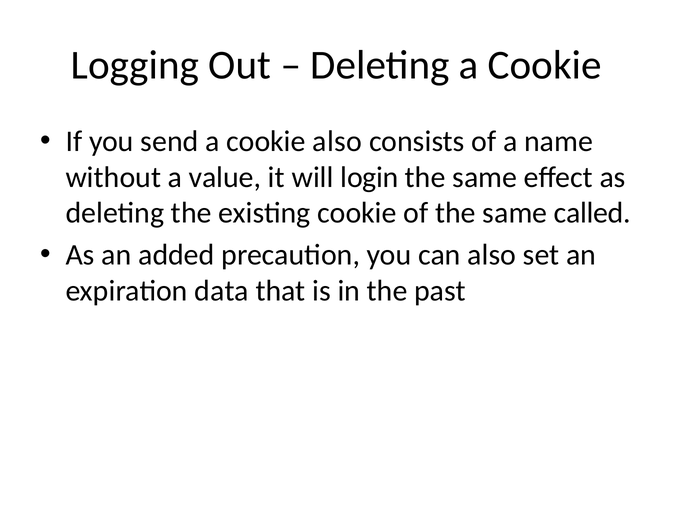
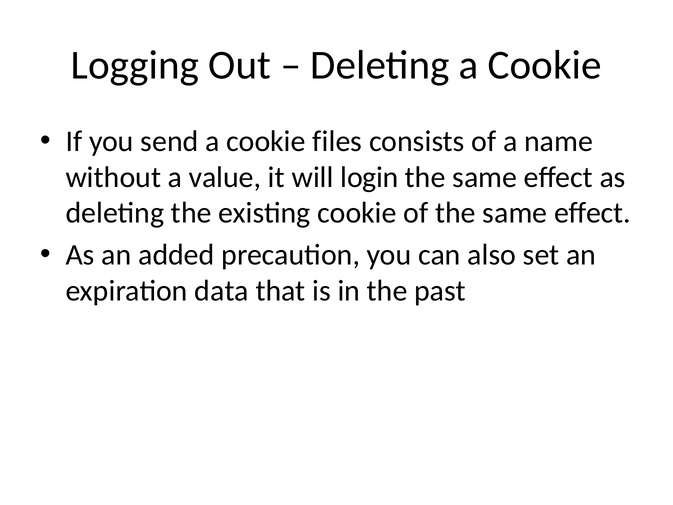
cookie also: also -> files (337, 141)
of the same called: called -> effect (592, 213)
